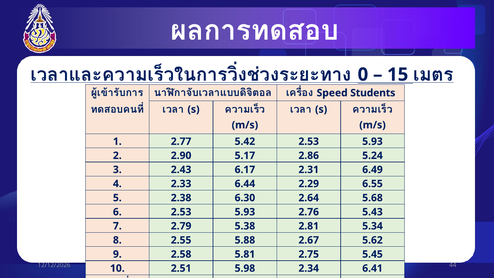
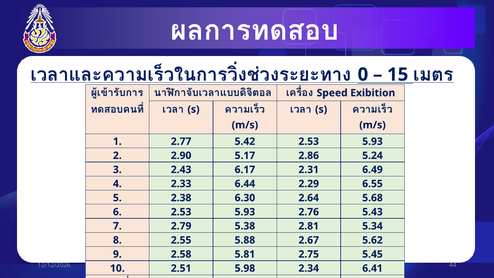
Students: Students -> Exibition (373, 93)
